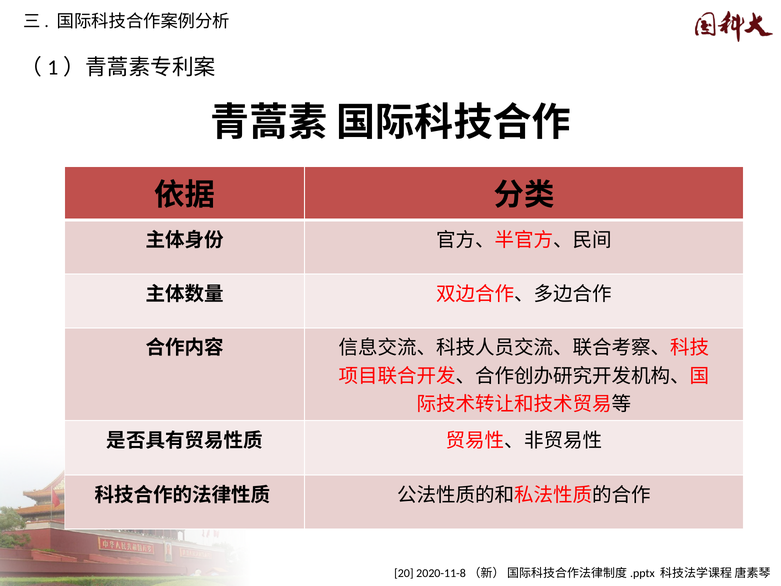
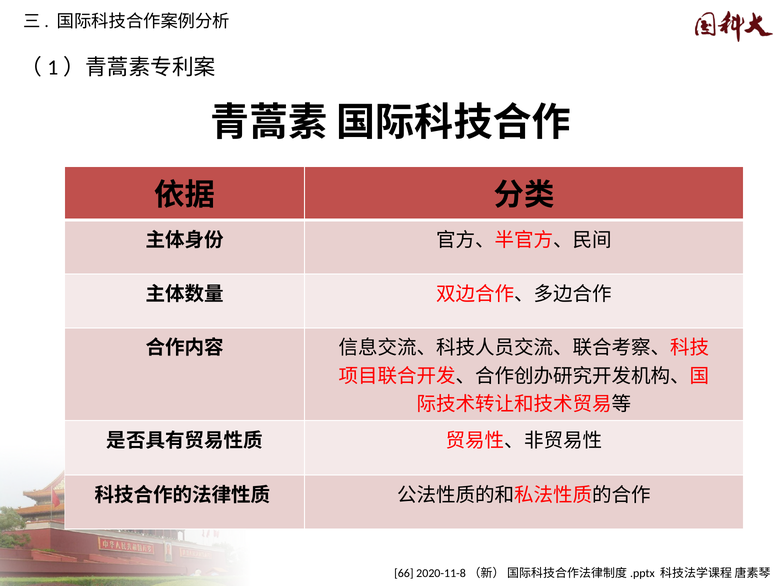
20: 20 -> 66 (404, 573)
